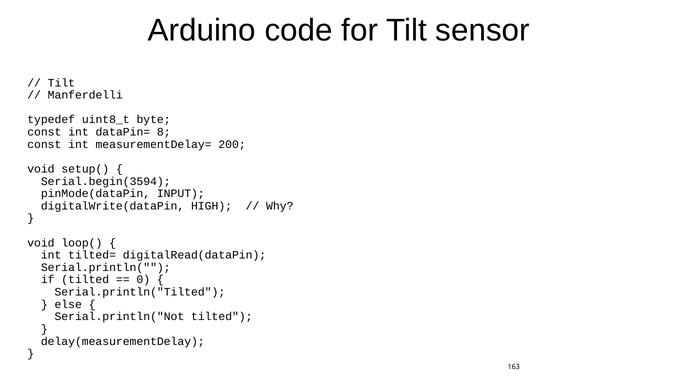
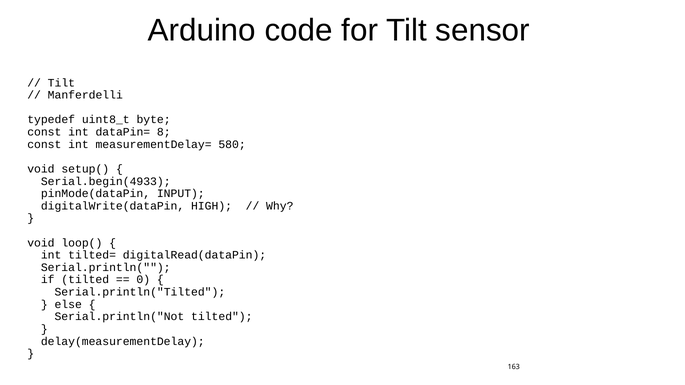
200: 200 -> 580 (232, 144)
Serial.begin(3594: Serial.begin(3594 -> Serial.begin(4933 (106, 181)
